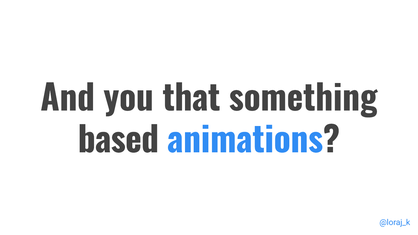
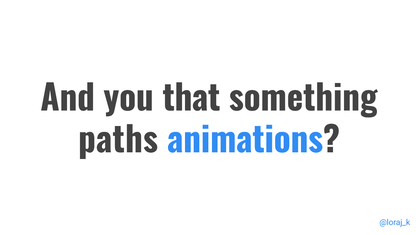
based: based -> paths (118, 141)
